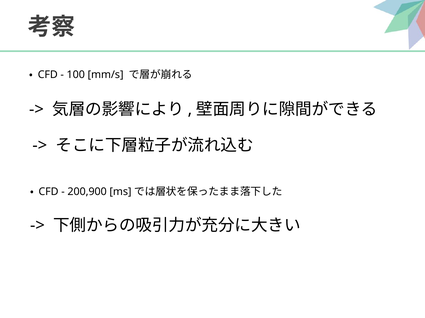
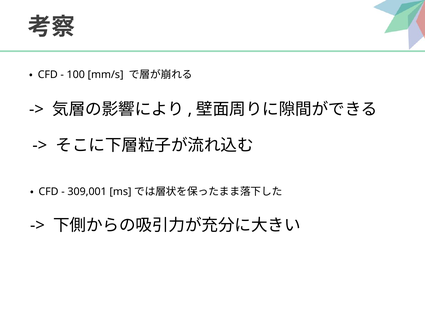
200,900: 200,900 -> 309,001 (87, 192)
